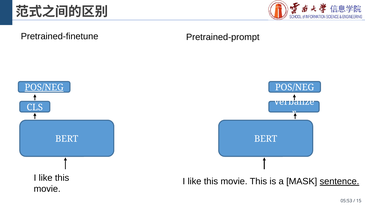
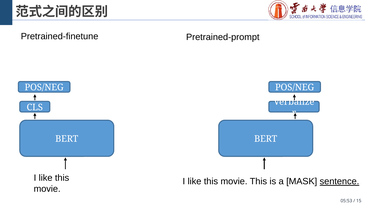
POS/NEG underline: present -> none (44, 88)
